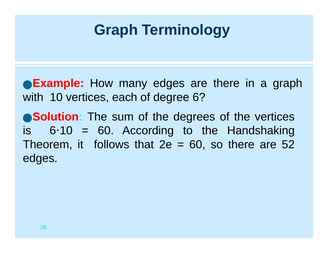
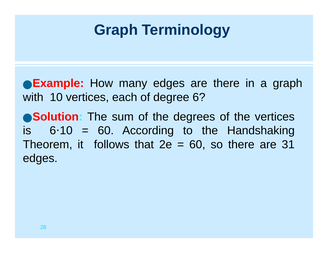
52: 52 -> 31 (288, 145)
